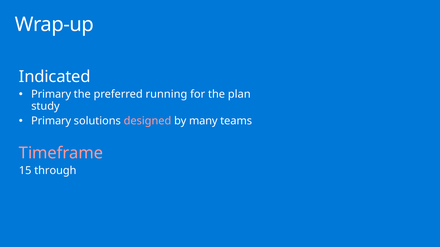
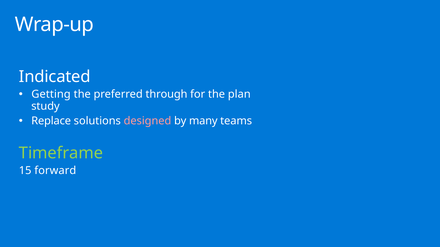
Primary: Primary -> Getting (51, 95)
running: running -> through (167, 95)
Primary: Primary -> Replace (51, 121)
Timeframe colour: pink -> light green (61, 153)
through: through -> forward (55, 171)
